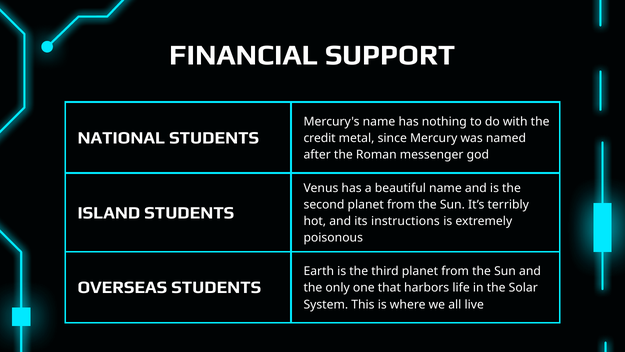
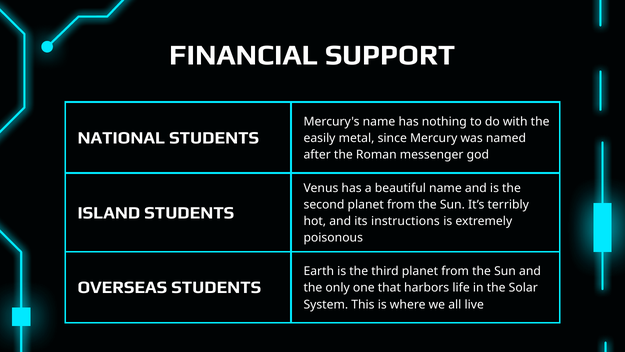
credit: credit -> easily (320, 138)
